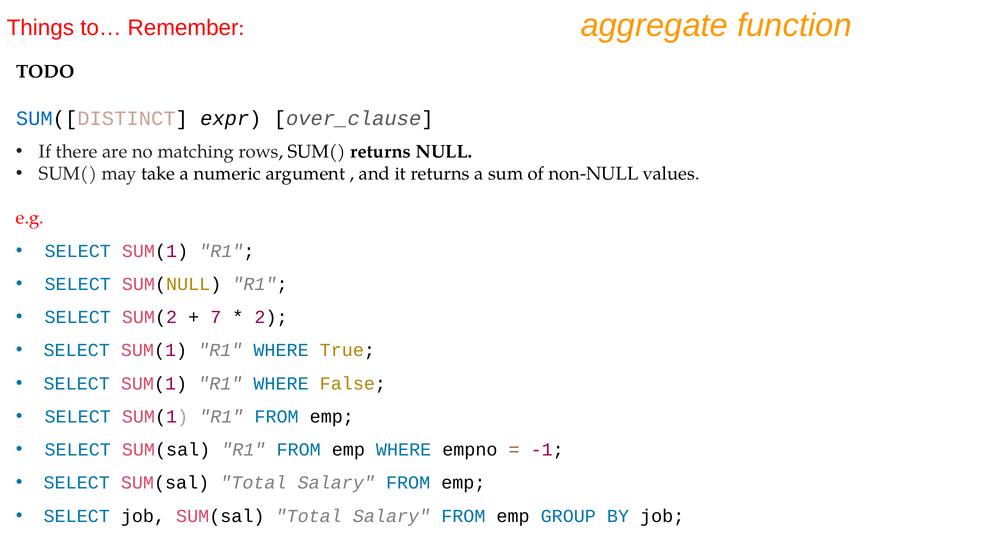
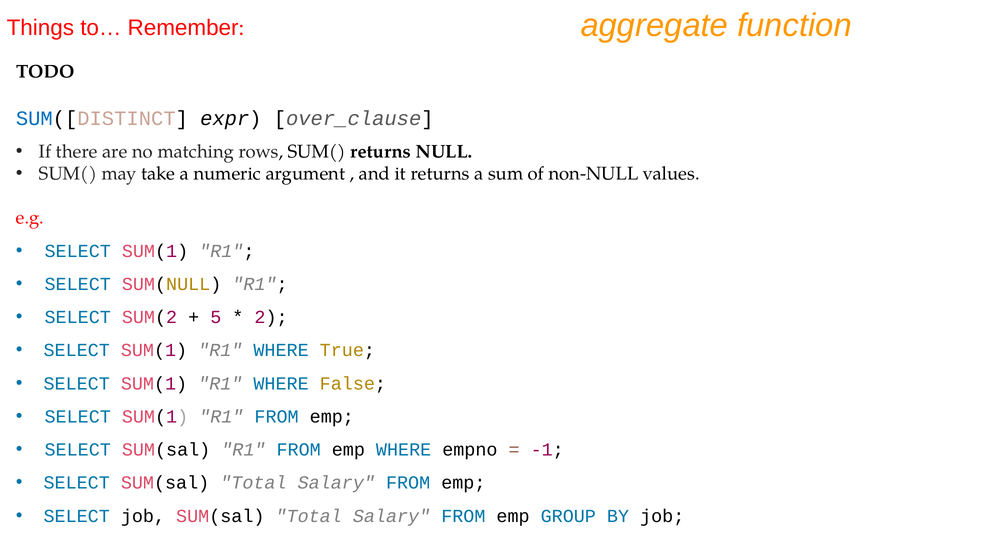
7: 7 -> 5 (216, 317)
